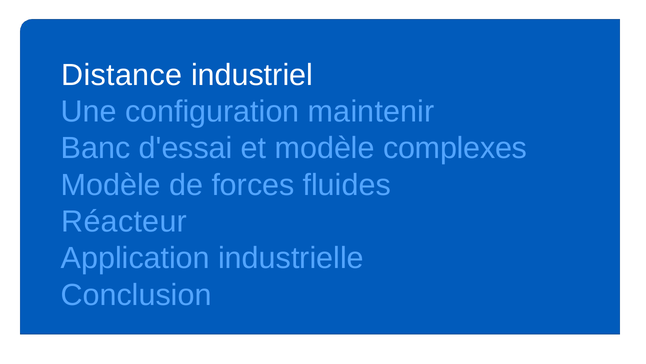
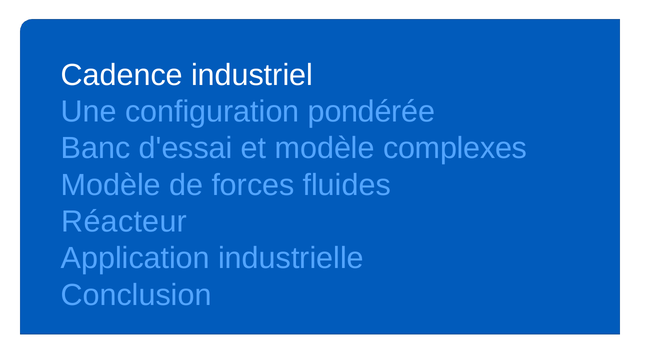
Distance: Distance -> Cadence (122, 75)
maintenir: maintenir -> pondérée (371, 112)
